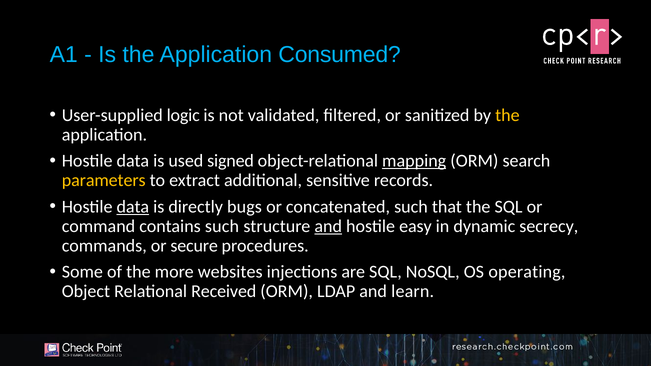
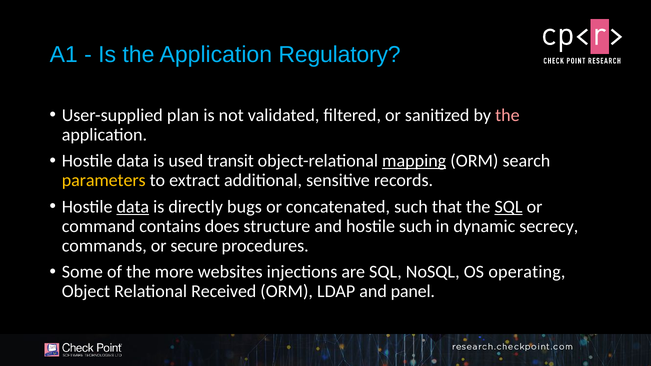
Consumed: Consumed -> Regulatory (340, 55)
logic: logic -> plan (183, 115)
the colour: yellow -> pink (507, 115)
signed: signed -> transit (231, 161)
SQL underline: none -> present (509, 207)
contains such: such -> does (222, 226)
and underline: present -> none (328, 226)
hostile easy: easy -> such (416, 226)
learn: learn -> panel (413, 292)
